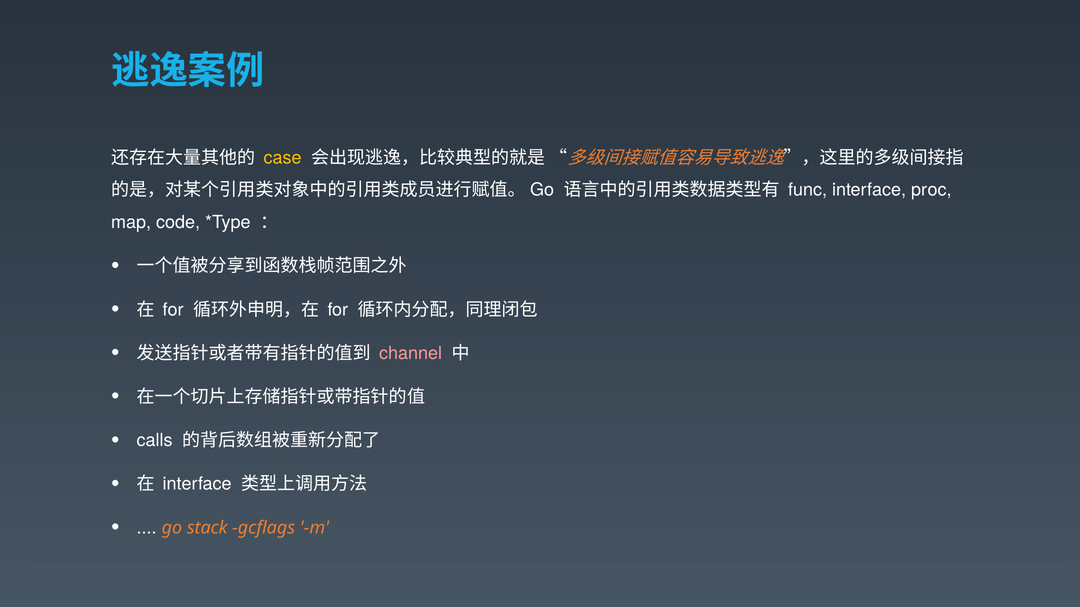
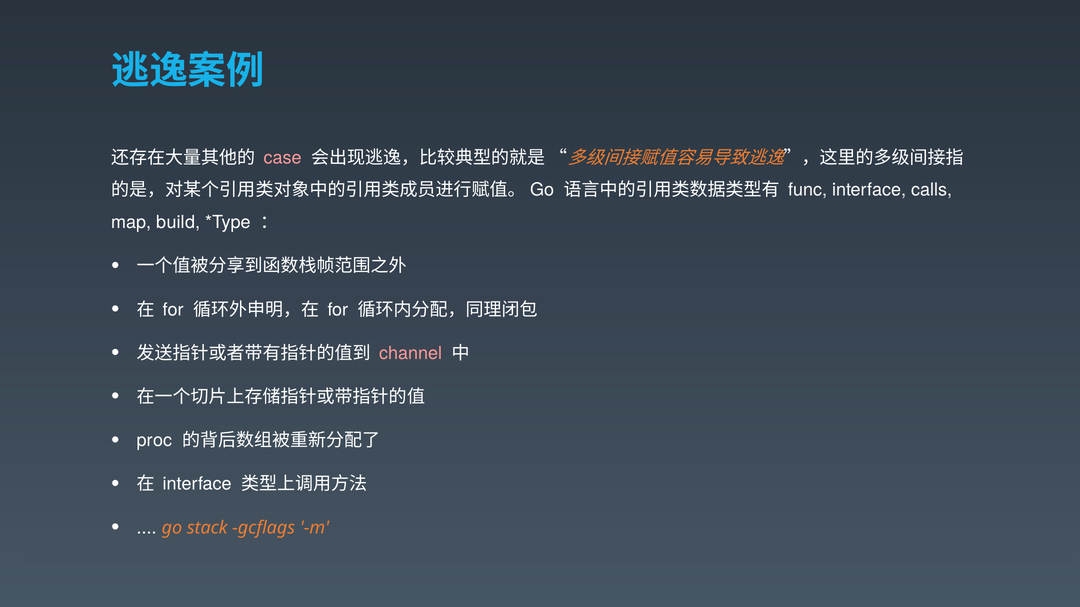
case colour: yellow -> pink (283, 158)
proc: proc -> calls (932, 190)
code: code -> build (178, 223)
calls: calls -> proc (155, 441)
